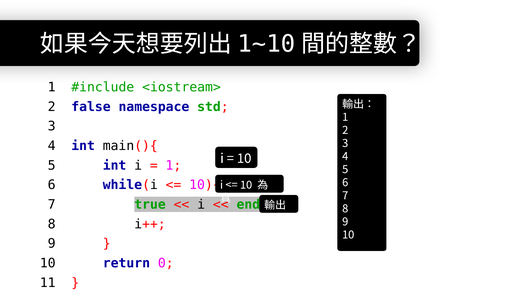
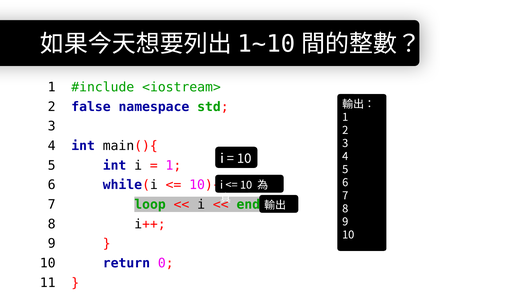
true: true -> loop (150, 205)
